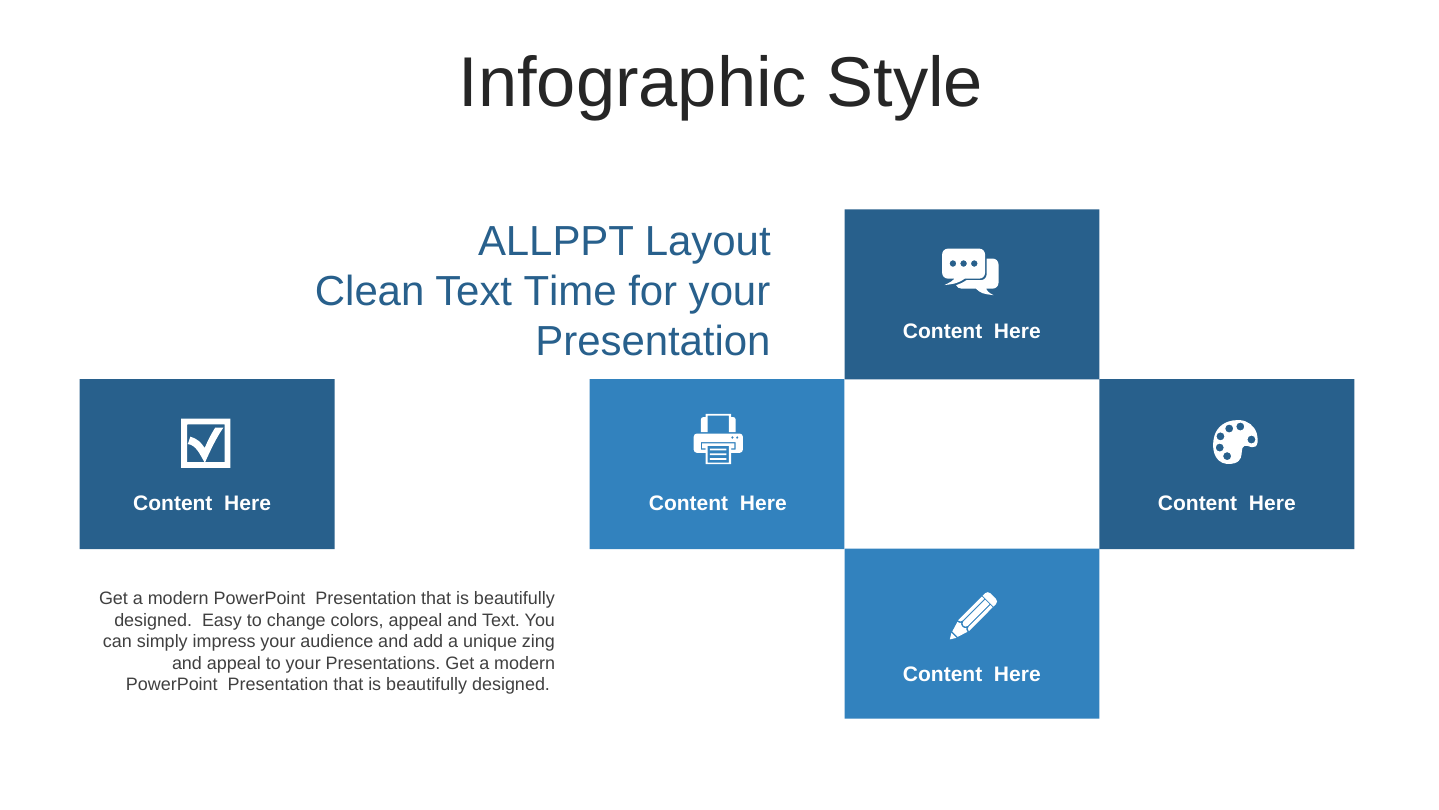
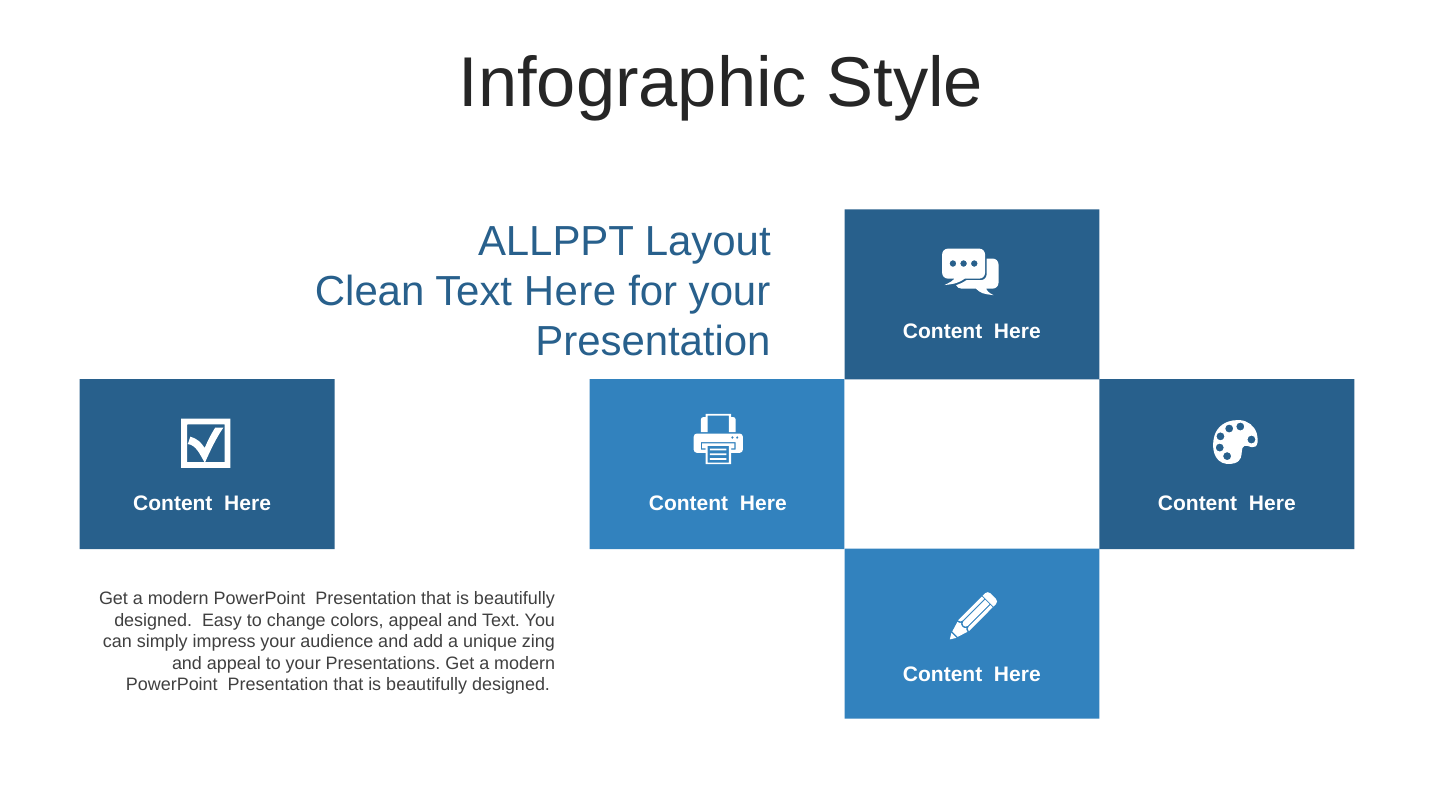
Text Time: Time -> Here (570, 291)
